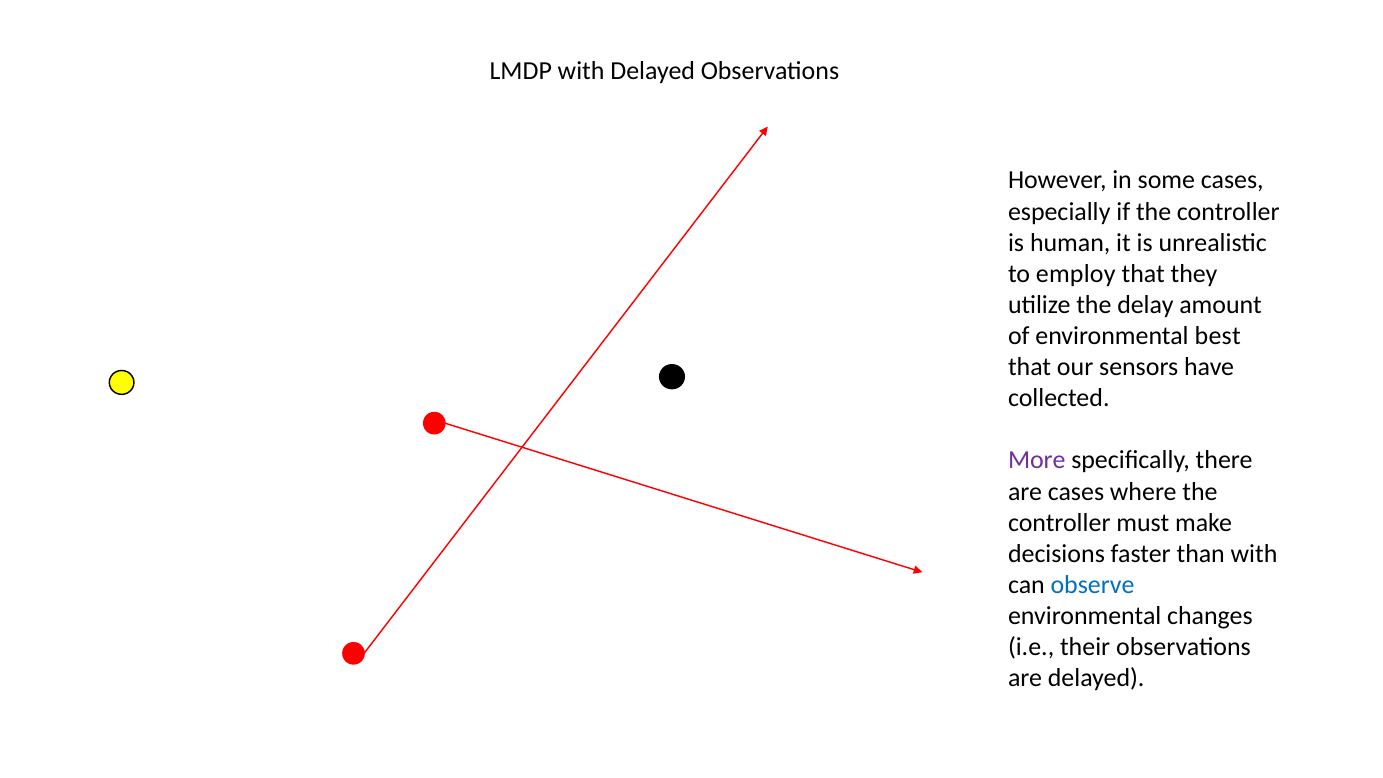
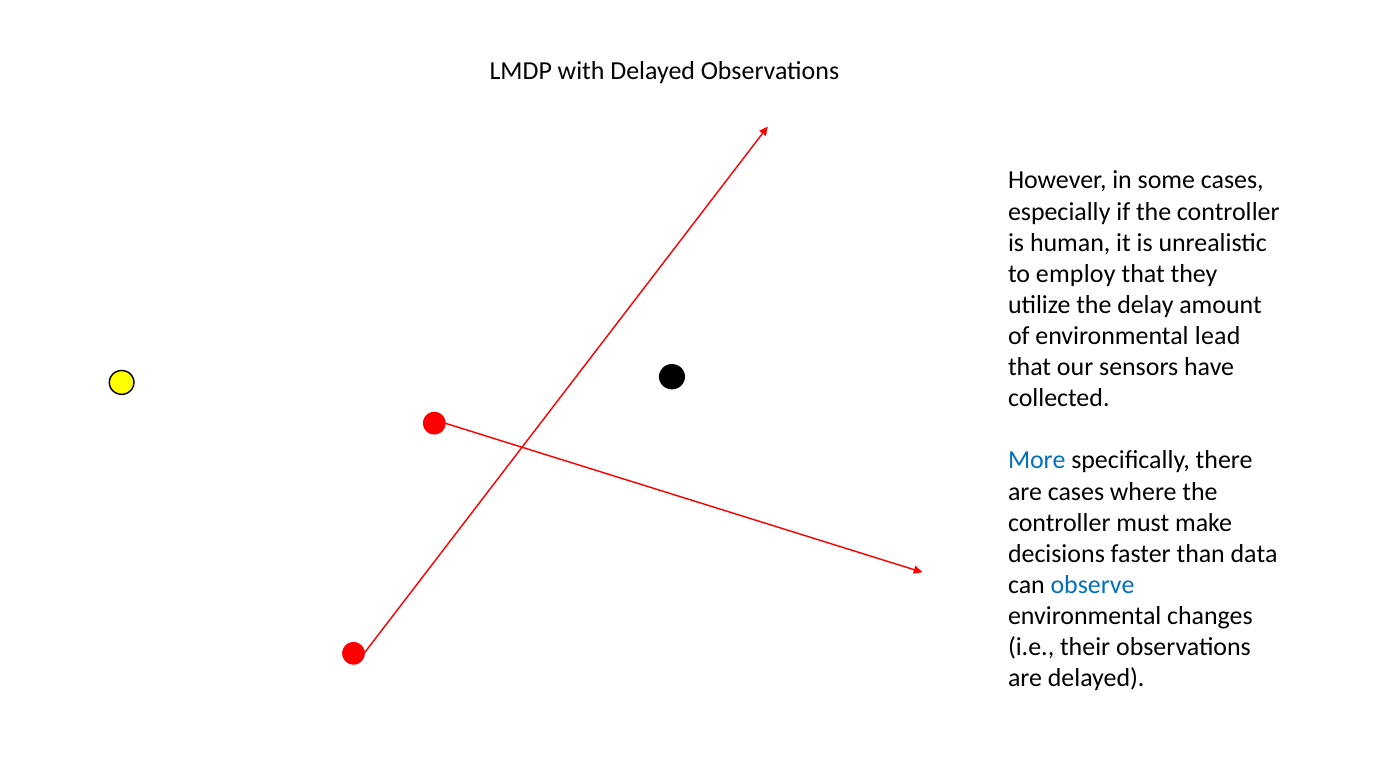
best: best -> lead (1218, 336)
More colour: purple -> blue (1037, 460)
than with: with -> data (1254, 554)
